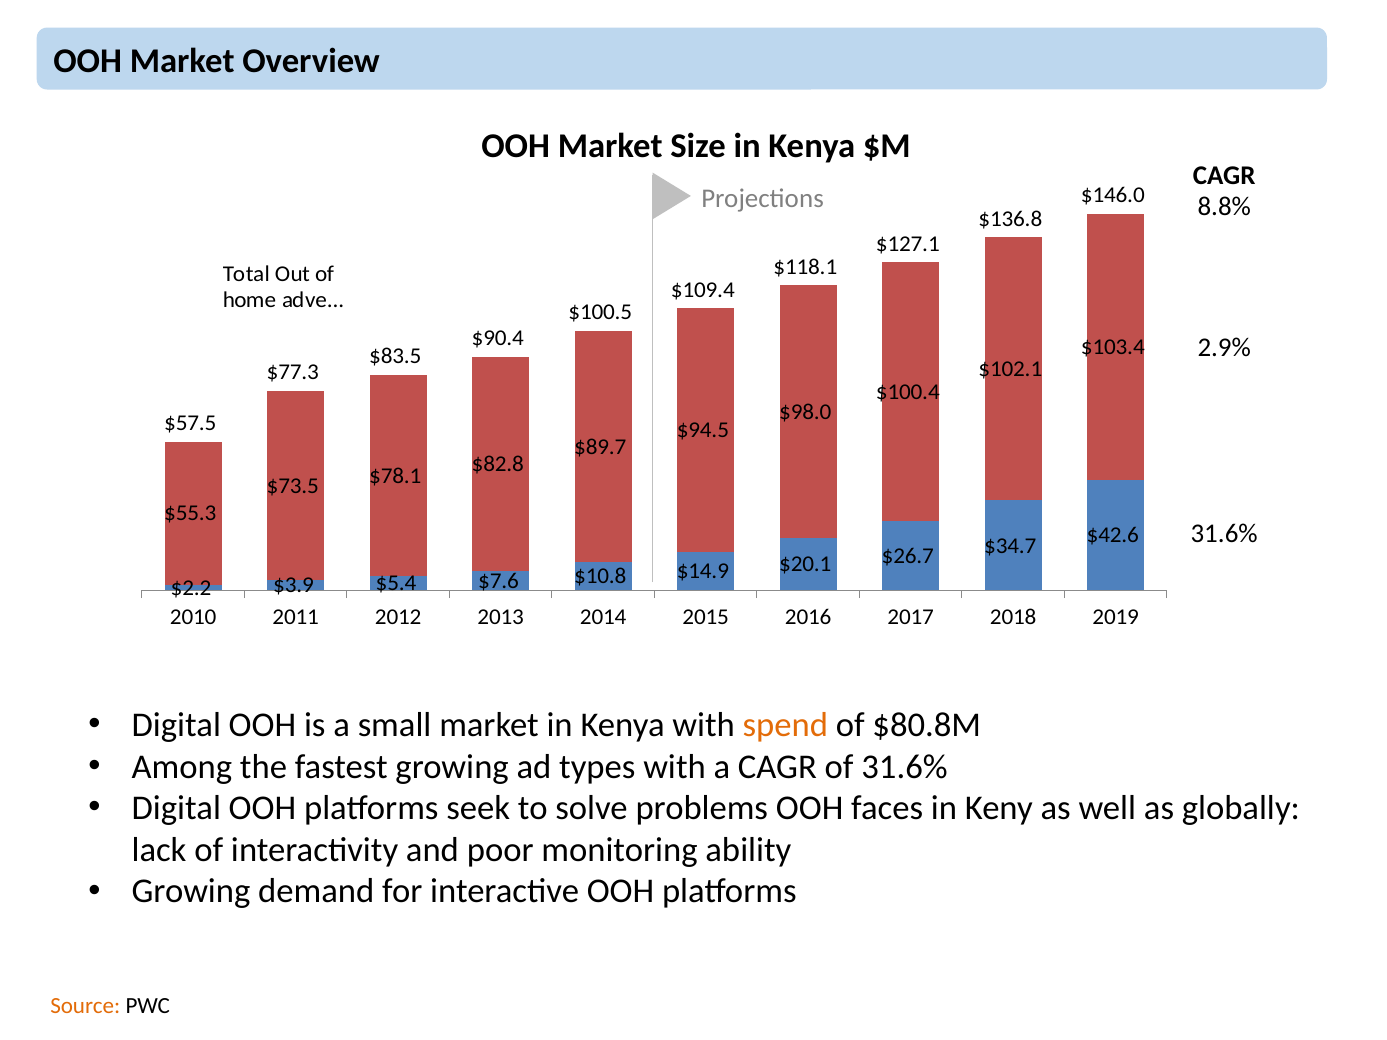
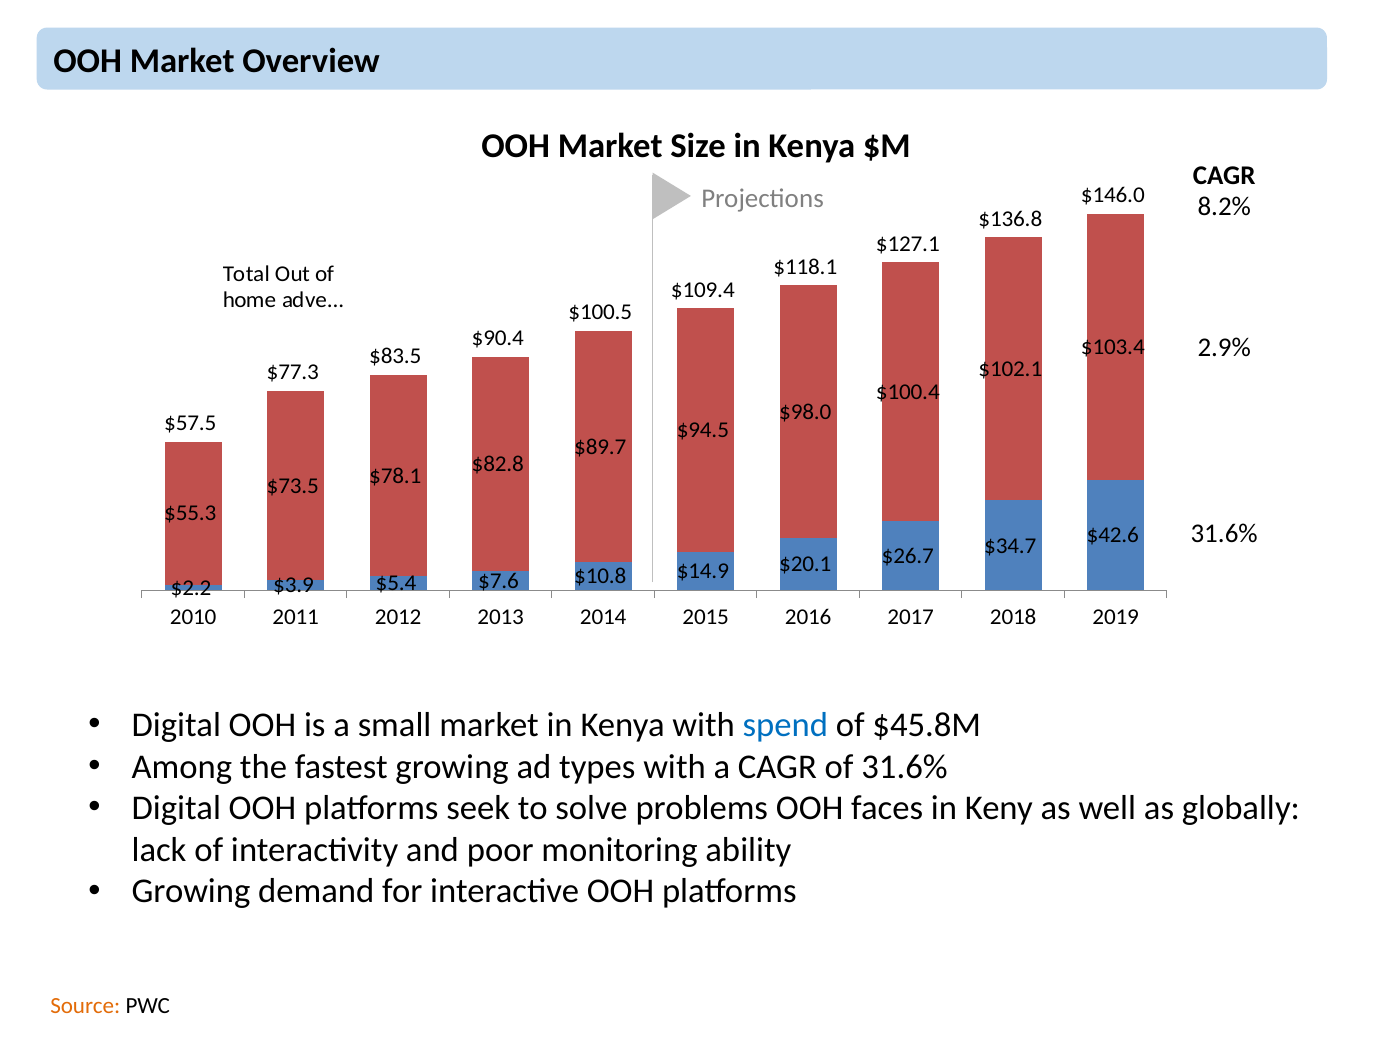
8.8%: 8.8% -> 8.2% (1224, 207)
spend colour: orange -> blue (785, 725)
$80.8M: $80.8M -> $45.8M (927, 725)
